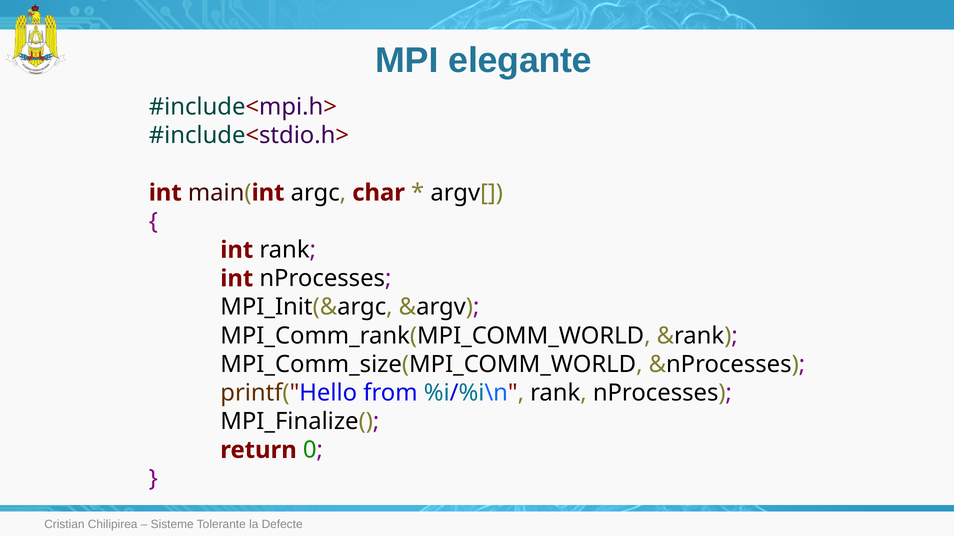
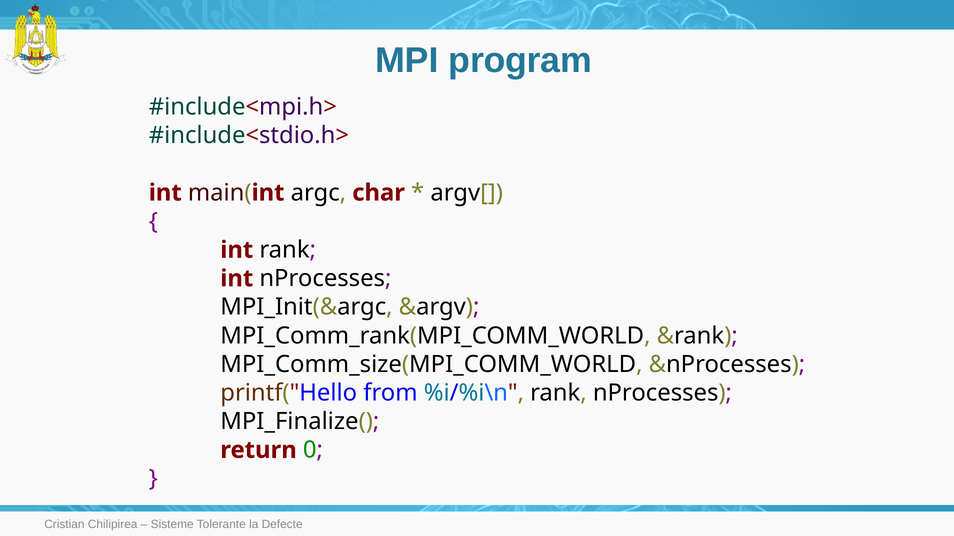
elegante: elegante -> program (520, 61)
